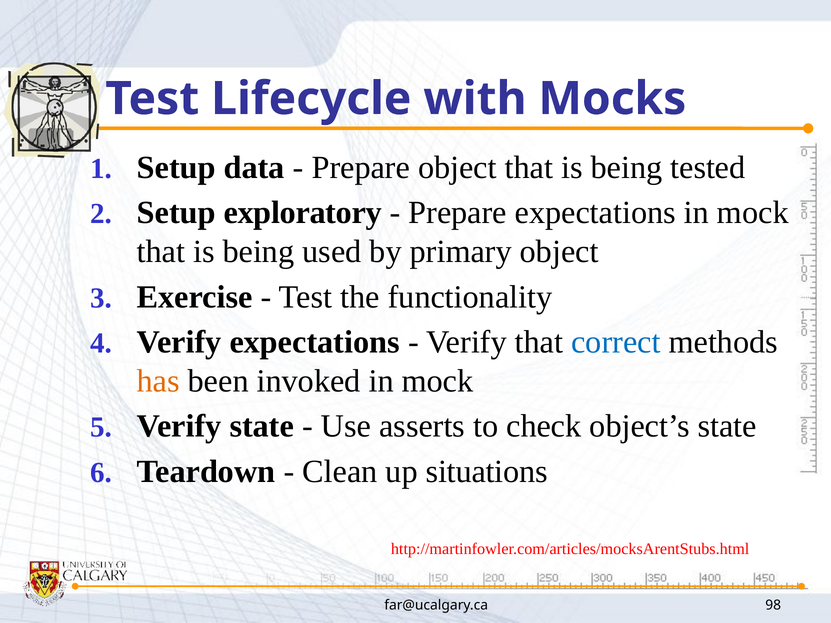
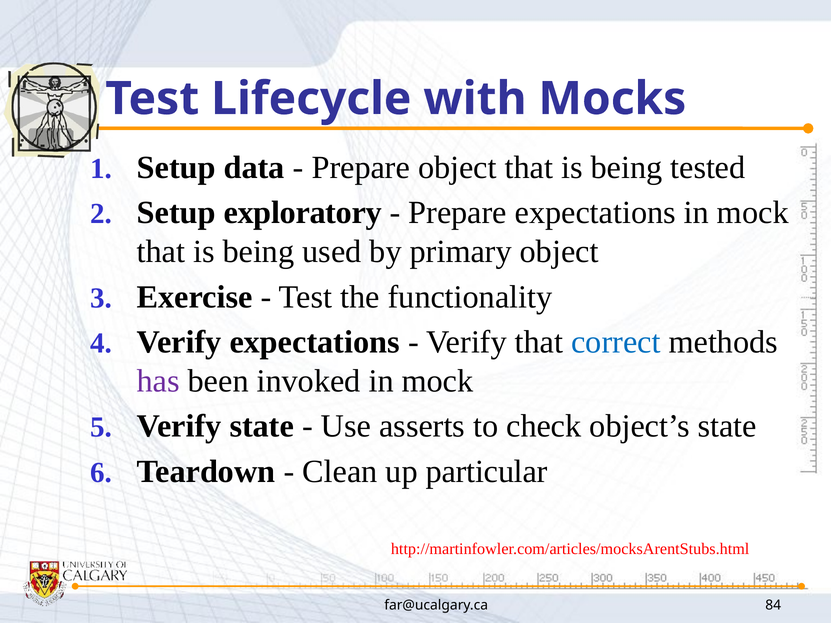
has colour: orange -> purple (158, 381)
situations: situations -> particular (487, 472)
98: 98 -> 84 (773, 605)
